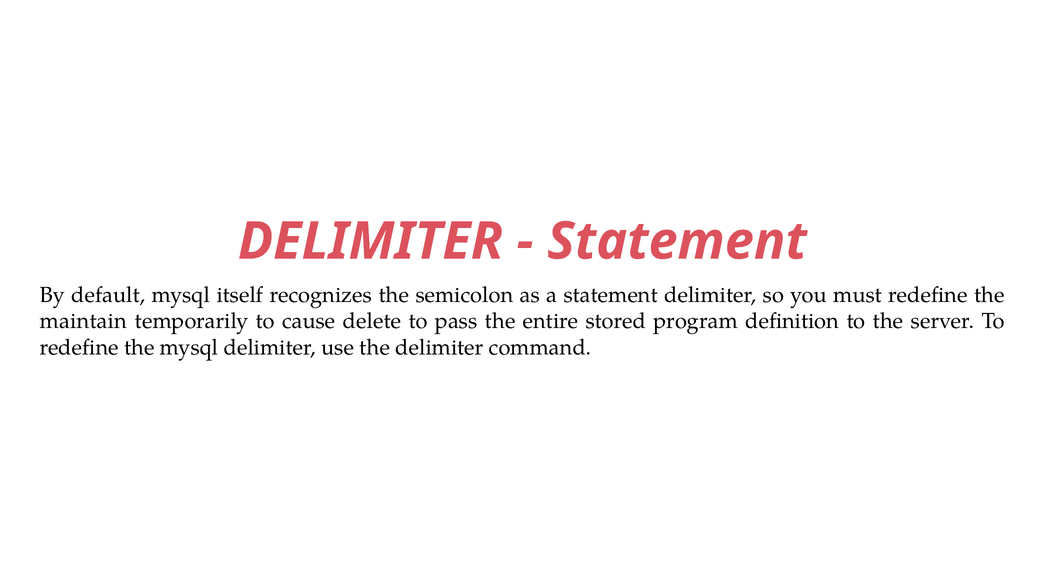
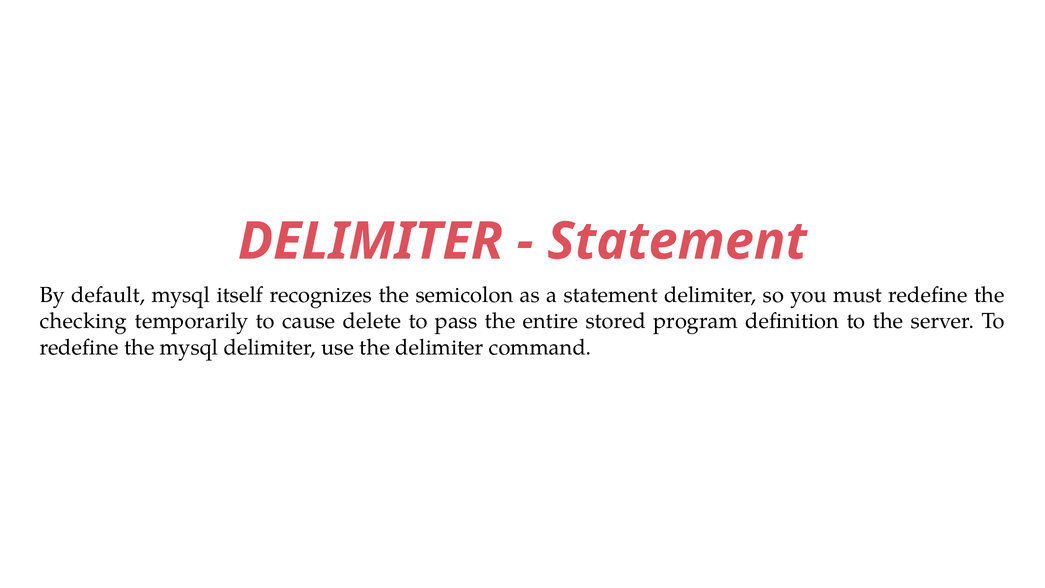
maintain: maintain -> checking (83, 321)
